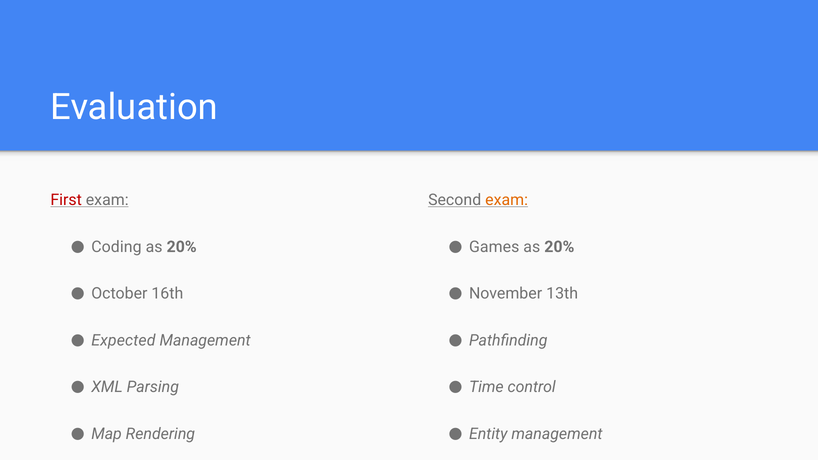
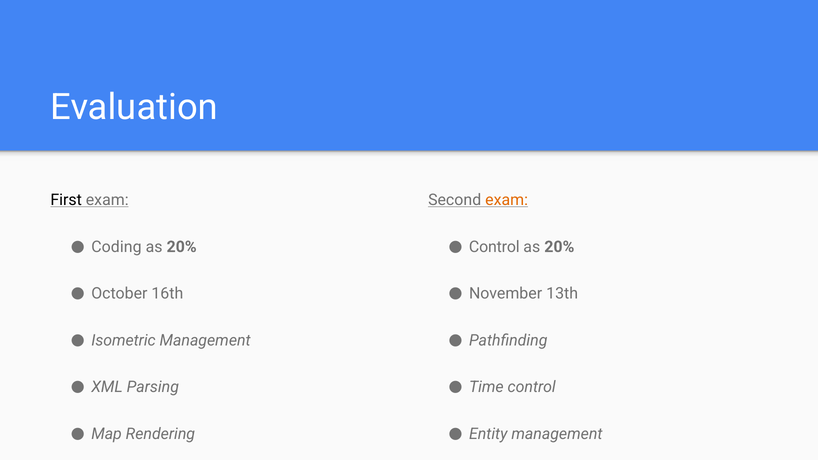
First colour: red -> black (66, 200)
Games: Games -> Control (494, 247)
Expected: Expected -> Isometric (123, 340)
